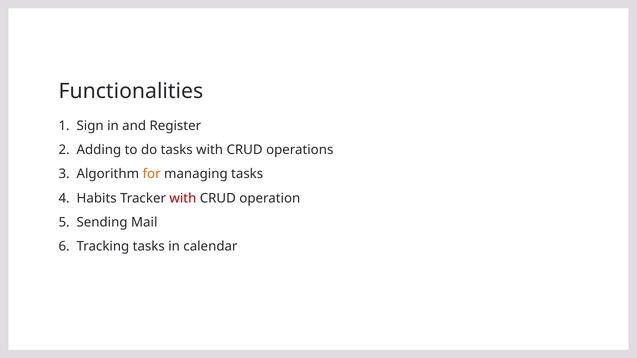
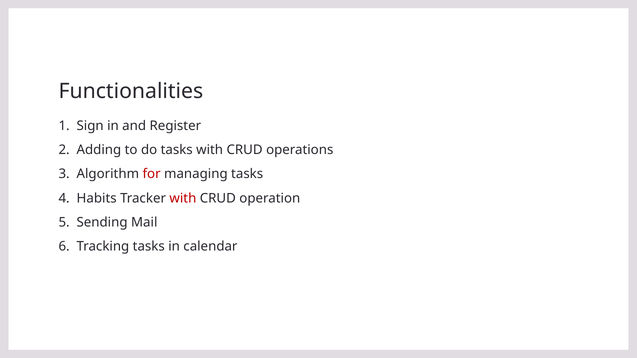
for colour: orange -> red (152, 174)
